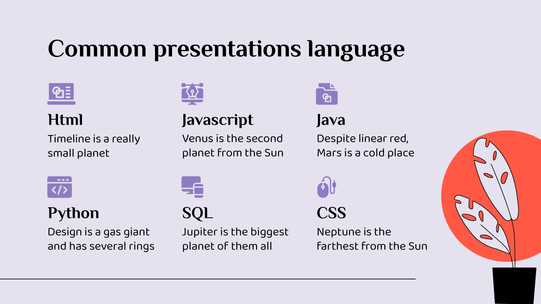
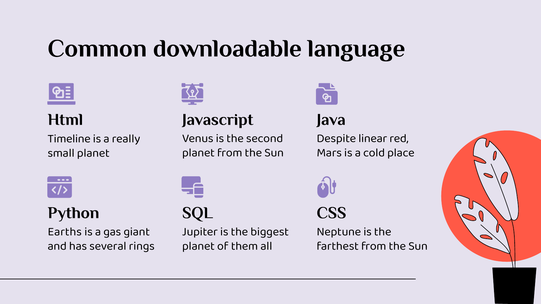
presentations: presentations -> downloadable (227, 48)
Design: Design -> Earths (65, 232)
